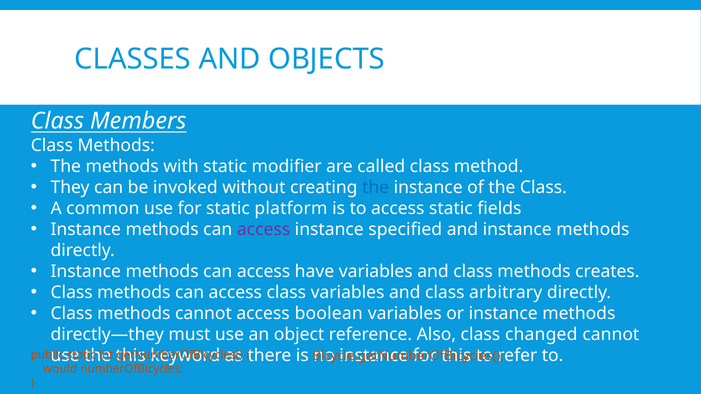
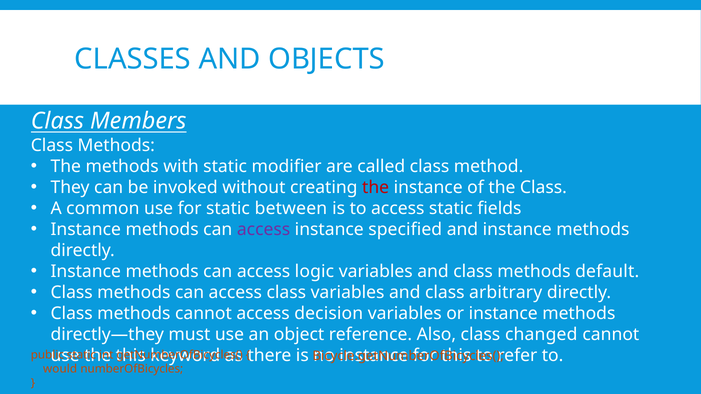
the colour: blue -> red (376, 188)
platform: platform -> between (291, 209)
have: have -> logic (314, 272)
creates: creates -> default (607, 272)
boolean: boolean -> decision (329, 314)
